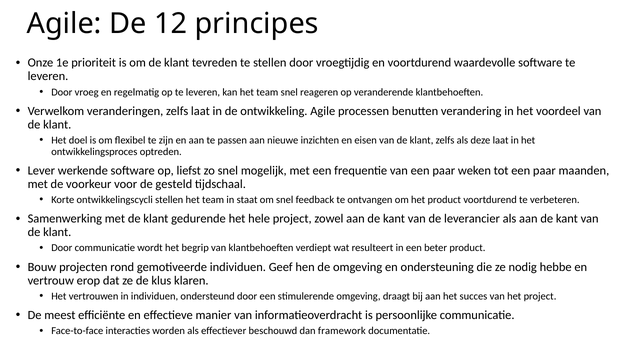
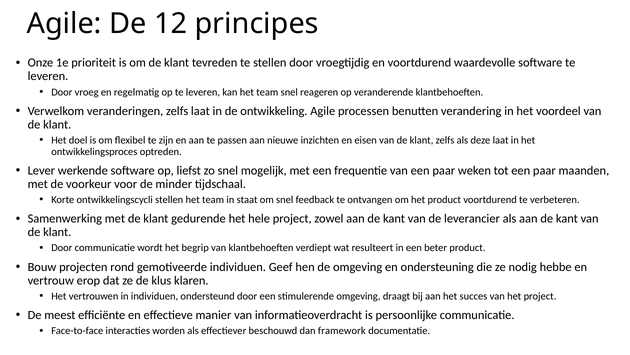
gesteld: gesteld -> minder (174, 184)
